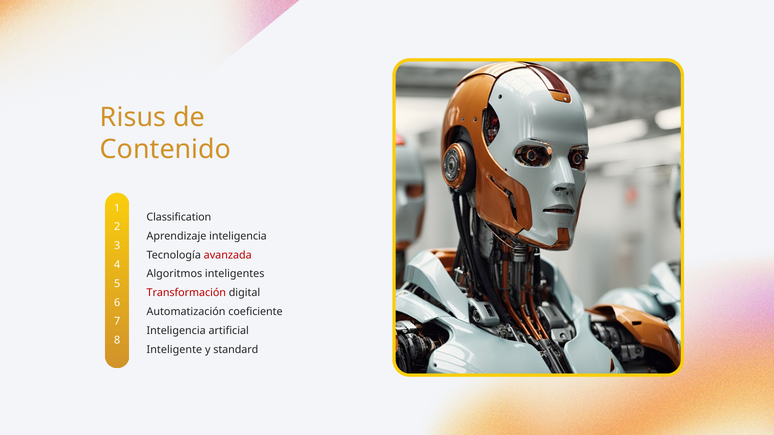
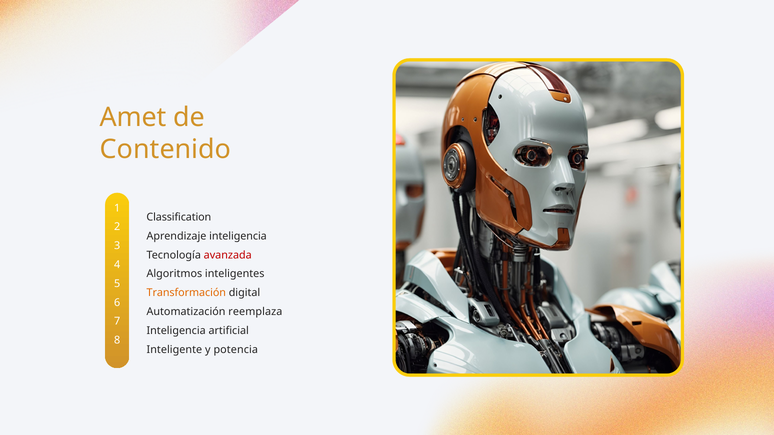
Risus: Risus -> Amet (133, 118)
Transformación colour: red -> orange (186, 293)
coeficiente: coeficiente -> reemplaza (255, 312)
standard: standard -> potencia (236, 350)
